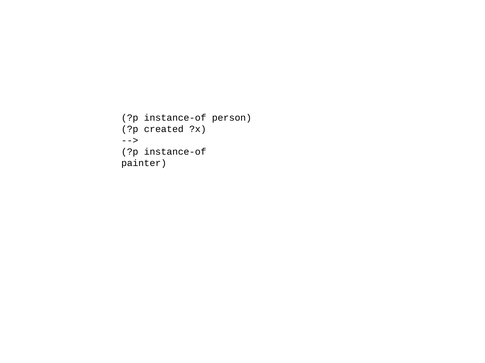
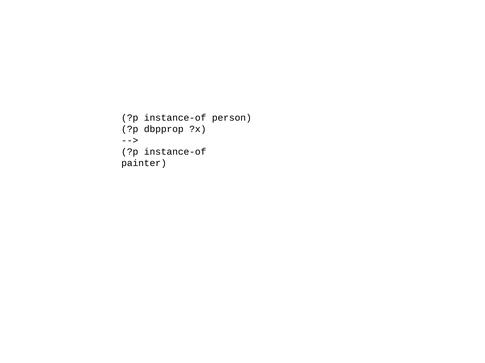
created: created -> dbpprop (164, 129)
